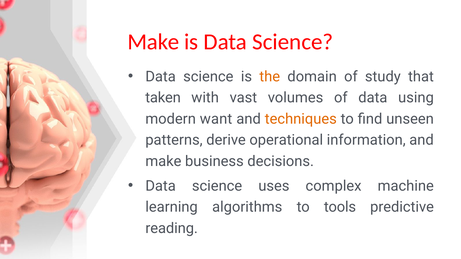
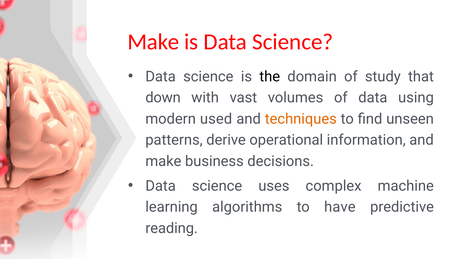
the colour: orange -> black (270, 77)
taken: taken -> down (163, 98)
want: want -> used (216, 119)
tools: tools -> have (340, 207)
